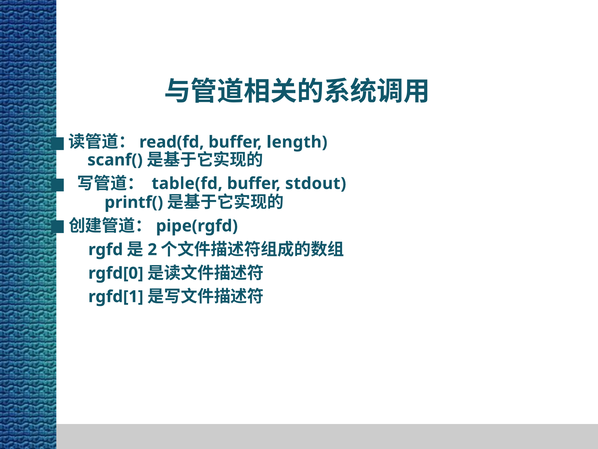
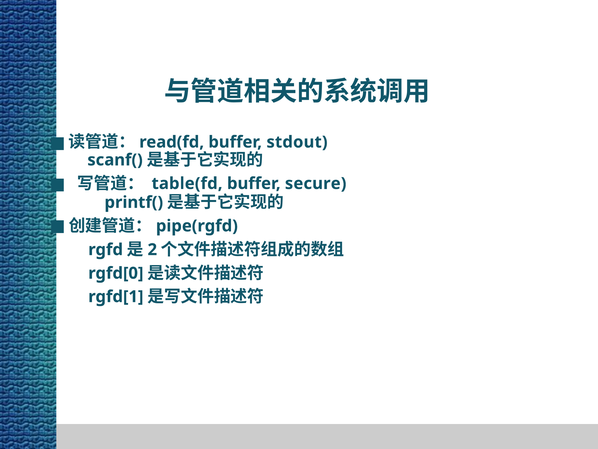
length: length -> stdout (297, 142)
stdout: stdout -> secure (316, 183)
